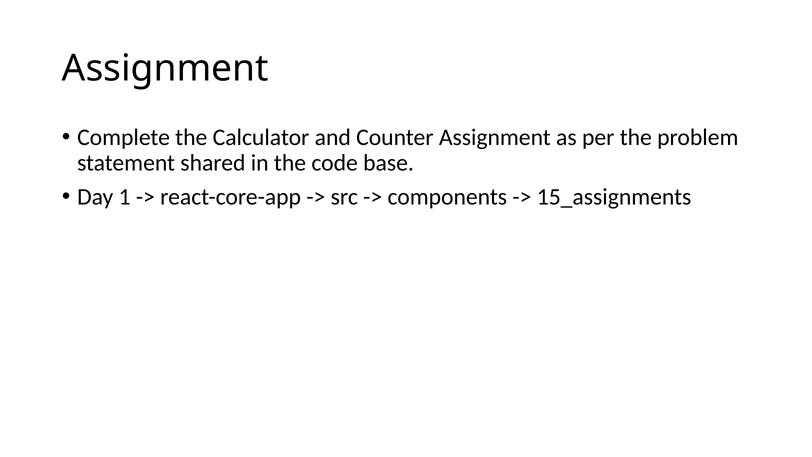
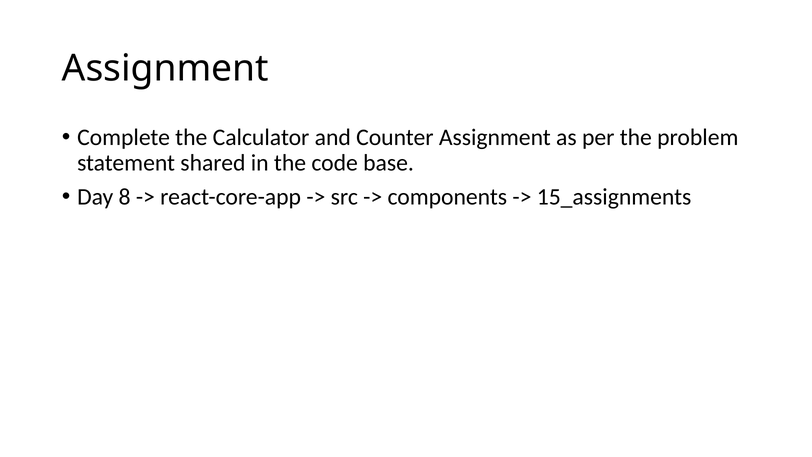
1: 1 -> 8 (125, 197)
